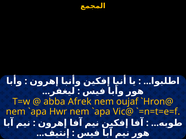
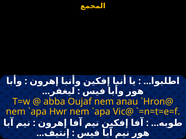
Afrek: Afrek -> Oujaf (80, 102)
oujaf: oujaf -> anau (127, 102)
